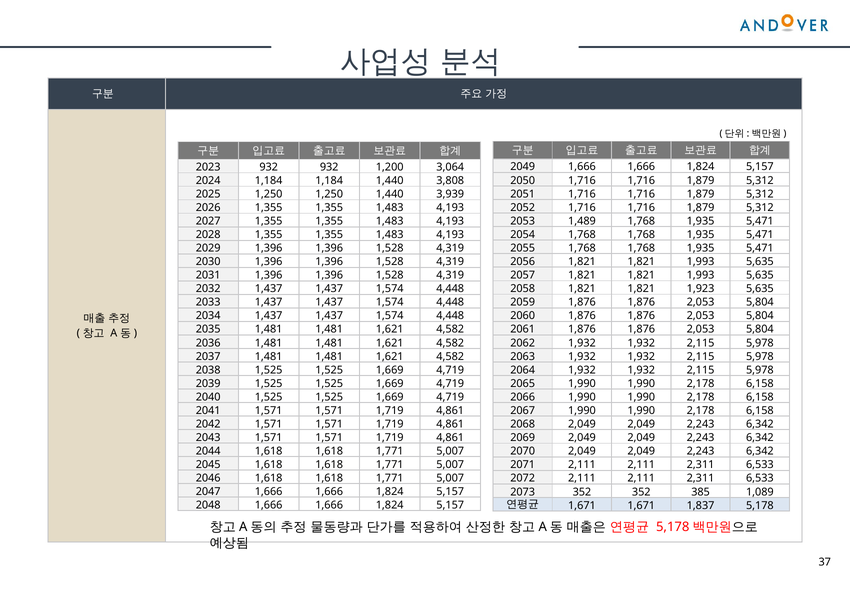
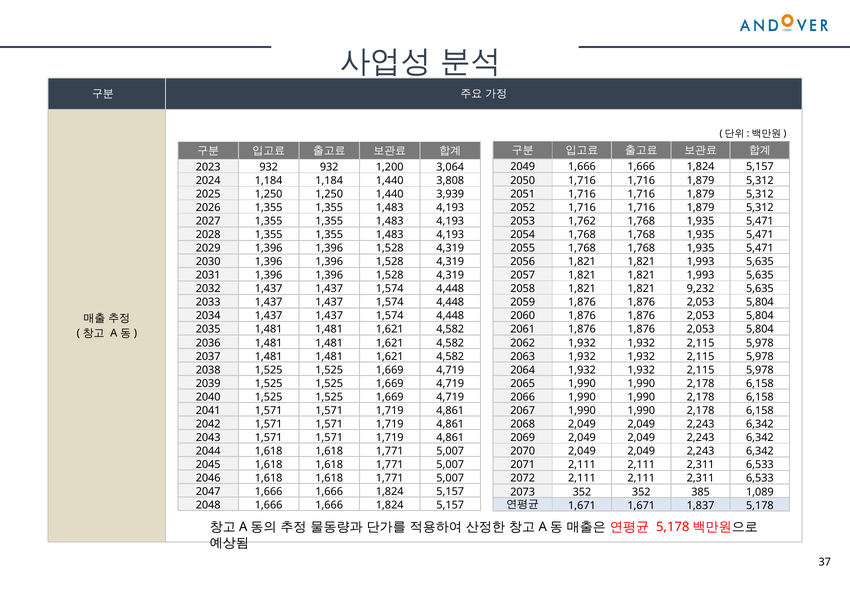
1,489: 1,489 -> 1,762 (582, 221)
1,923: 1,923 -> 9,232 (701, 288)
